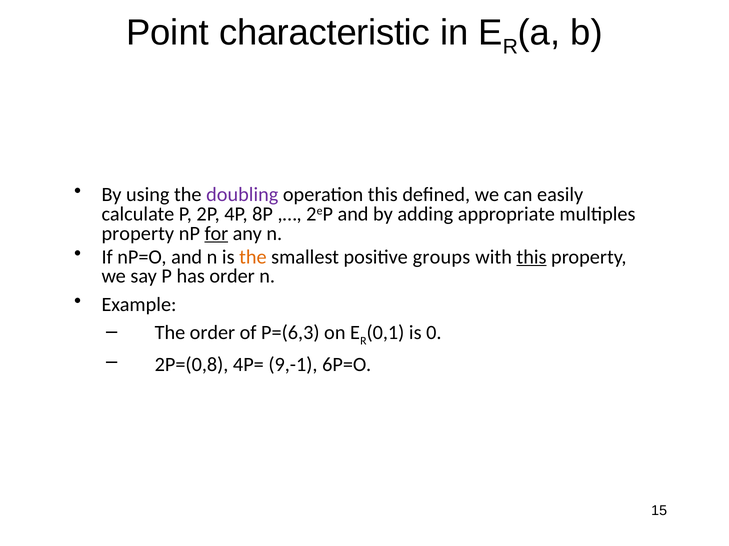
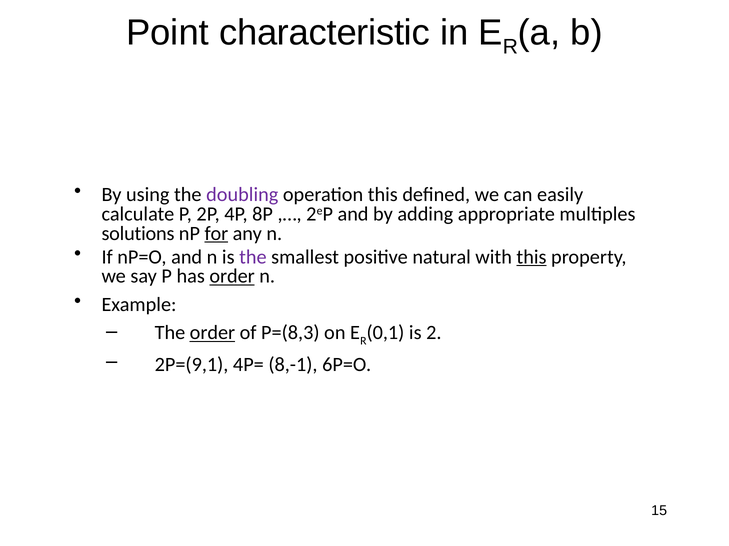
property: property -> solutions (138, 234)
the colour: orange -> purple (253, 257)
groups: groups -> natural (442, 257)
order underline: none -> present (232, 277)
order underline: none -> present (212, 333)
P=(6,3: P=(6,3 -> P=(8,3 (290, 333)
0: 0 -> 2 (434, 333)
2P=(0,8: 2P=(0,8 -> 2P=(9,1 (192, 365)
9,-1: 9,-1 -> 8,-1 (293, 365)
